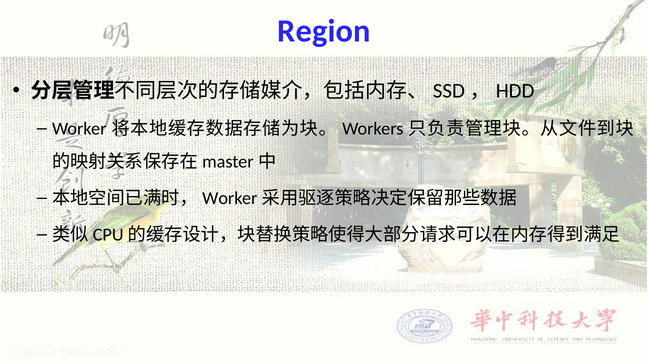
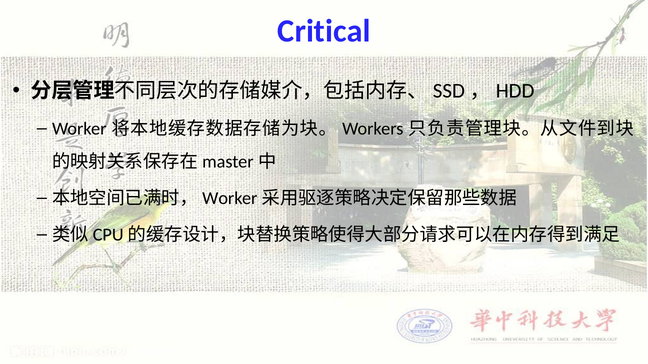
Region: Region -> Critical (324, 31)
